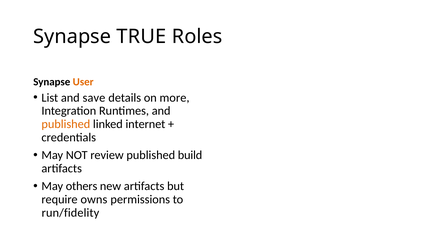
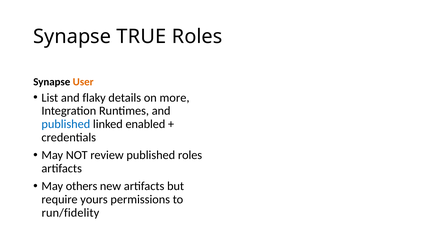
save: save -> flaky (94, 98)
published colour: orange -> blue (66, 124)
internet: internet -> enabled (145, 124)
published build: build -> roles (190, 155)
owns: owns -> yours (94, 200)
